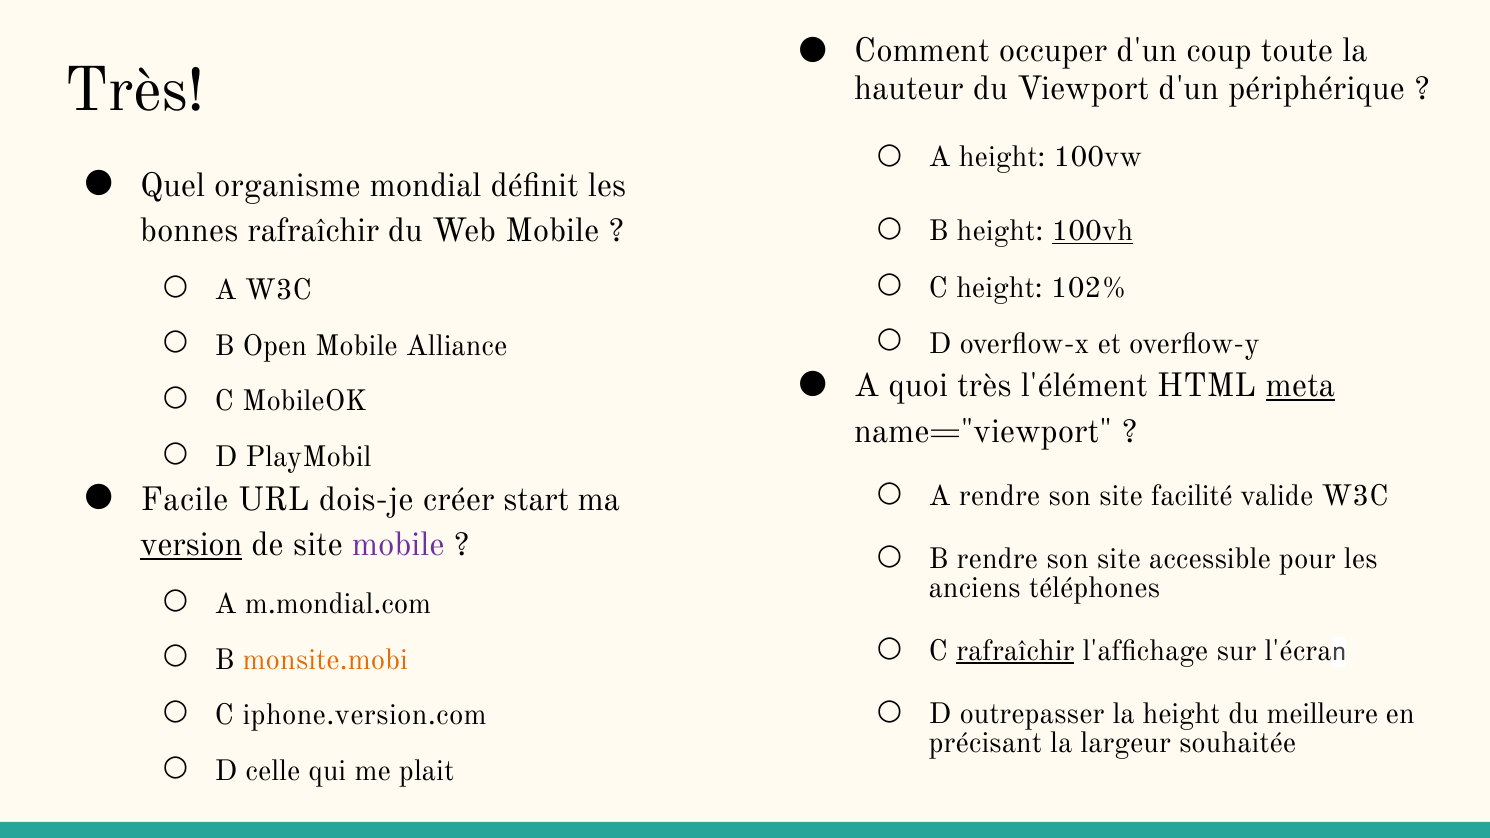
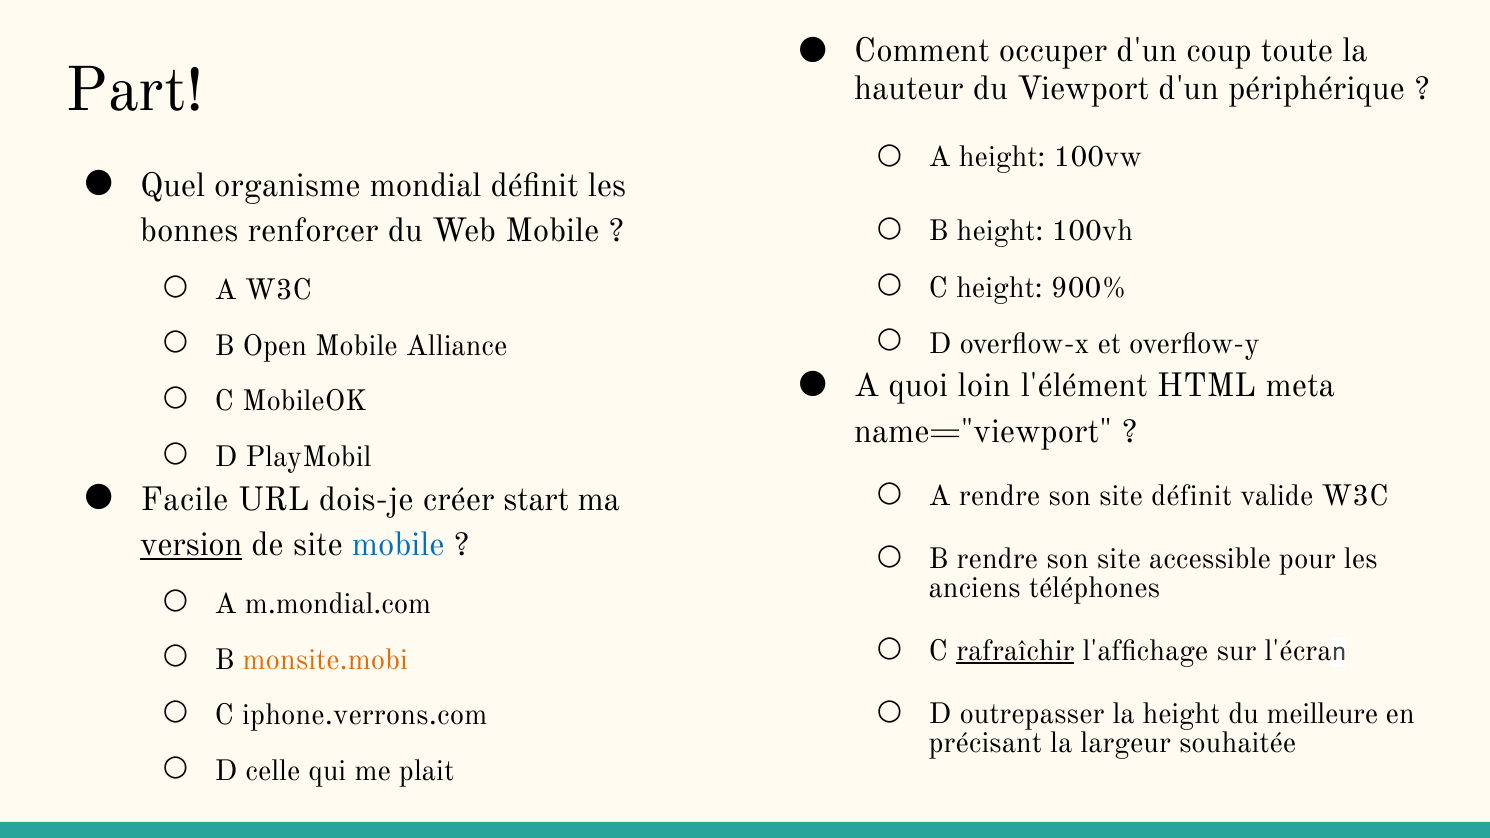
Très: Très -> Part (135, 90)
100vh underline: present -> none (1092, 231)
bonnes rafraîchir: rafraîchir -> renforcer (313, 231)
102%: 102% -> 900% (1089, 288)
quoi très: très -> loin (984, 386)
meta underline: present -> none (1300, 386)
site facilité: facilité -> définit (1192, 496)
mobile colour: purple -> blue (398, 545)
iphone.version.com: iphone.version.com -> iphone.verrons.com (365, 715)
